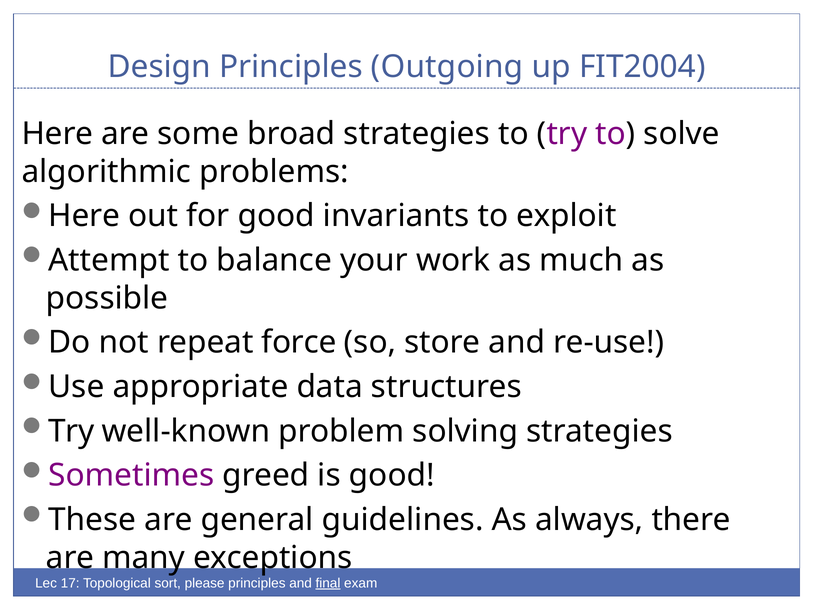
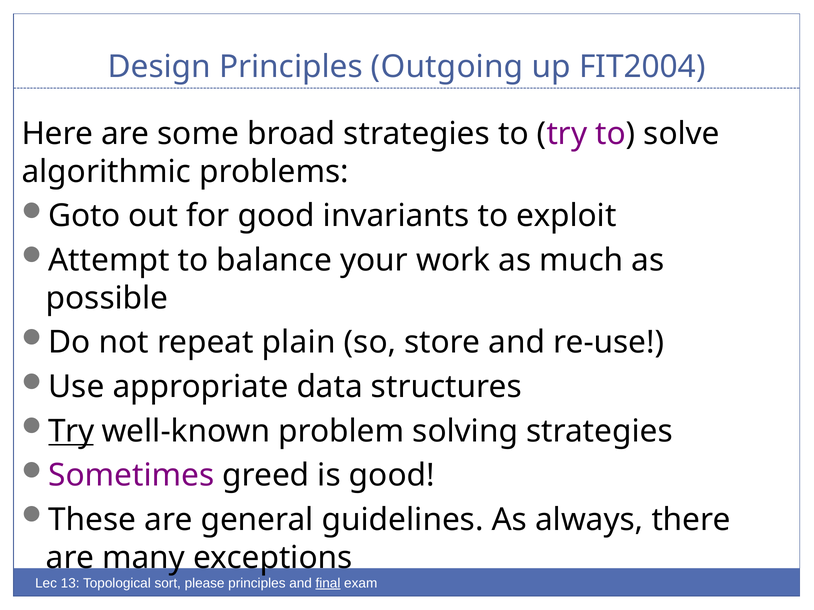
Here: Here -> Goto (84, 216)
force: force -> plain (299, 343)
Try underline: none -> present (71, 432)
17: 17 -> 13 (70, 584)
